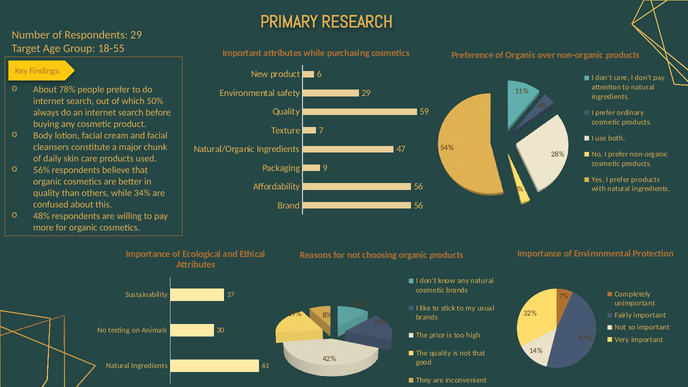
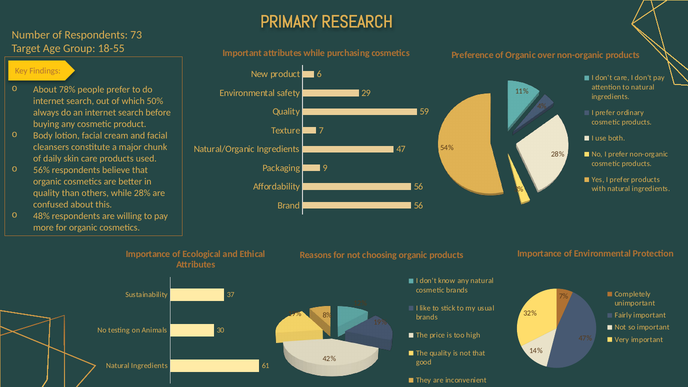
Respondents 29: 29 -> 73 (136, 35)
while 34%: 34% -> 28% (142, 193)
